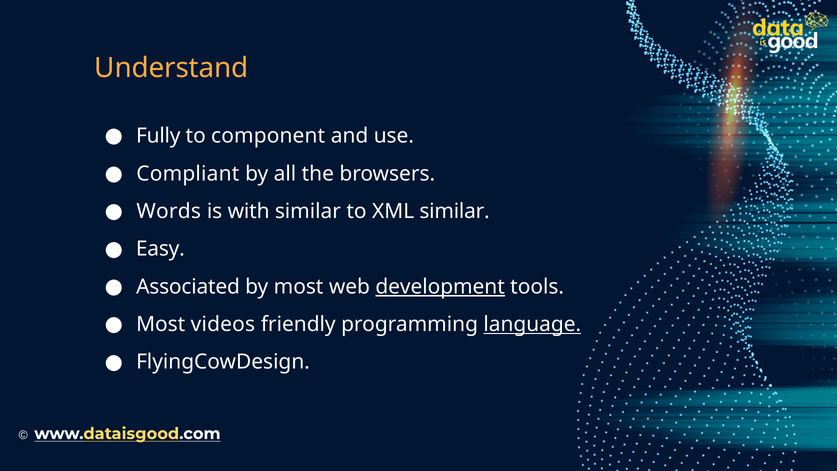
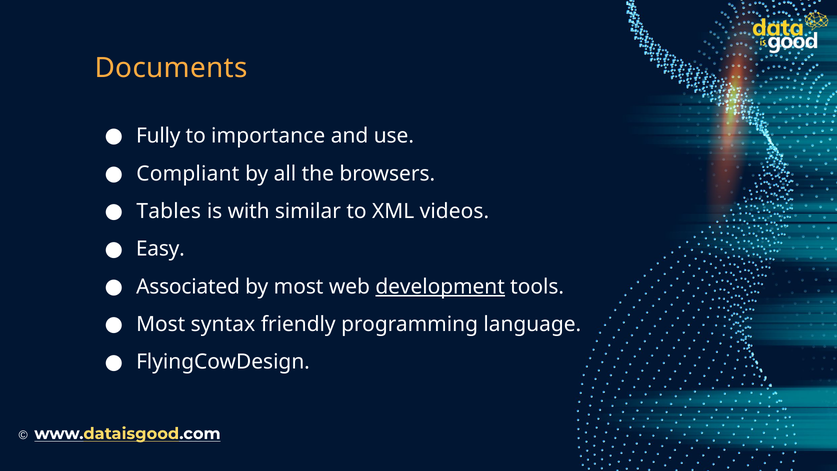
Understand: Understand -> Documents (171, 68)
component: component -> importance (268, 136)
Words: Words -> Tables (169, 211)
XML similar: similar -> videos (454, 211)
videos: videos -> syntax (223, 324)
language underline: present -> none (532, 324)
